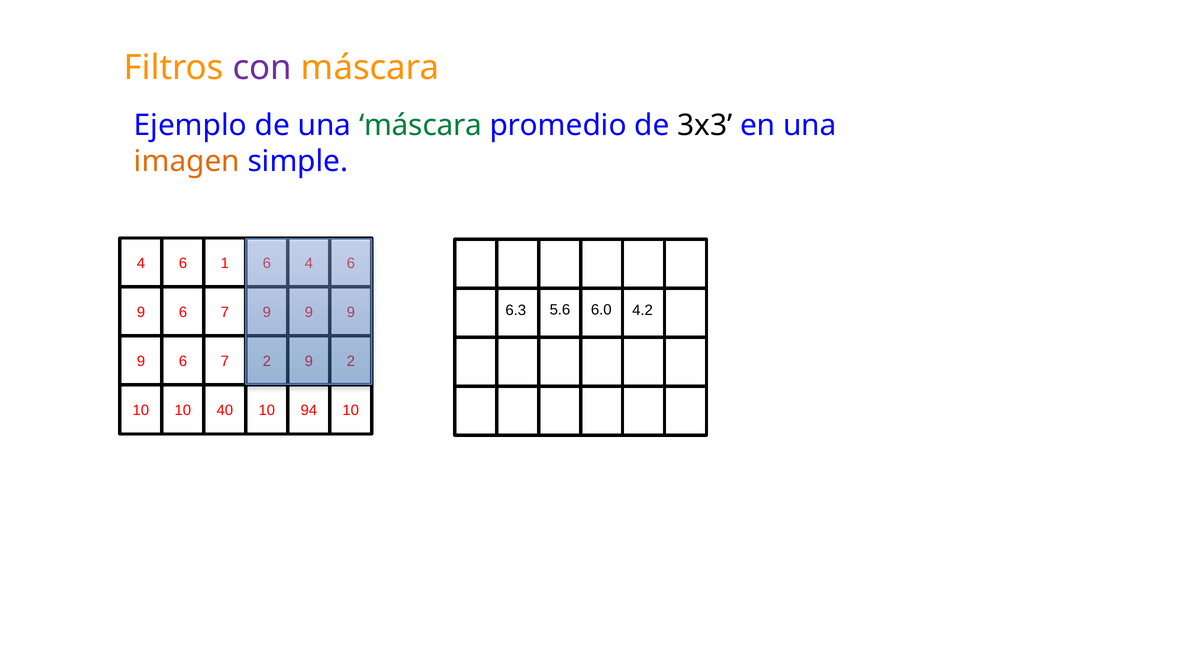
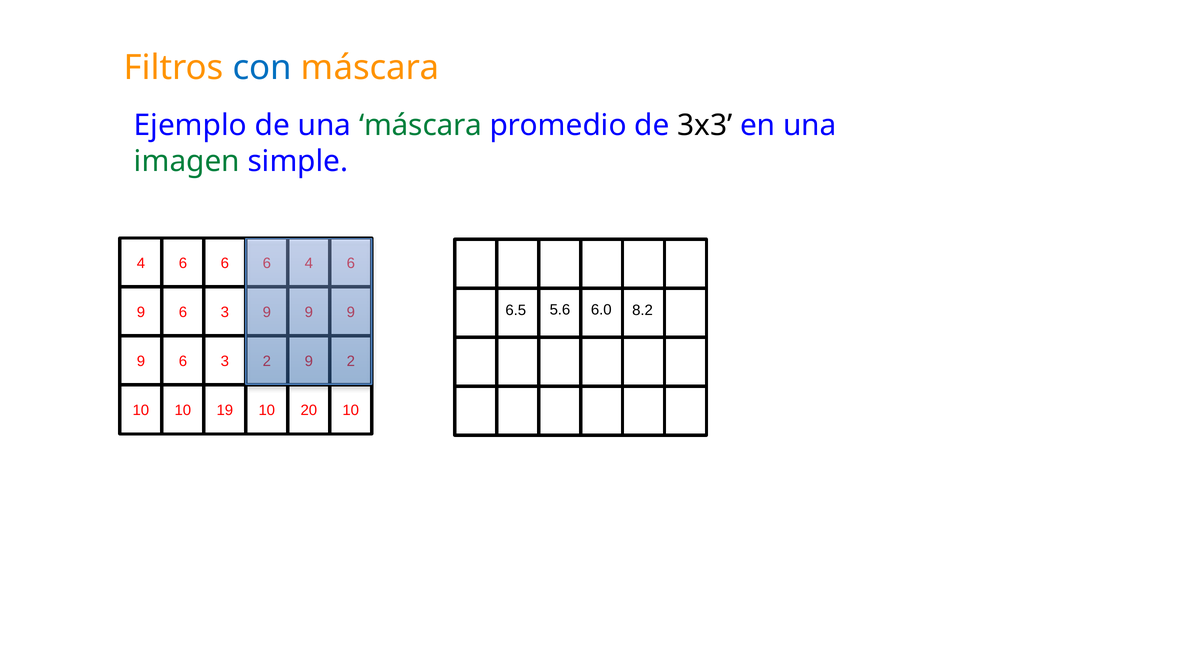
con colour: purple -> blue (262, 68)
imagen colour: orange -> green (187, 161)
1: 1 -> 6 (225, 263)
6.3: 6.3 -> 6.5 (516, 310)
4.2: 4.2 -> 8.2 (643, 310)
7: 7 -> 3 (225, 312)
7: 7 -> 3 (225, 361)
40: 40 -> 19 (225, 410)
94: 94 -> 20 (309, 410)
